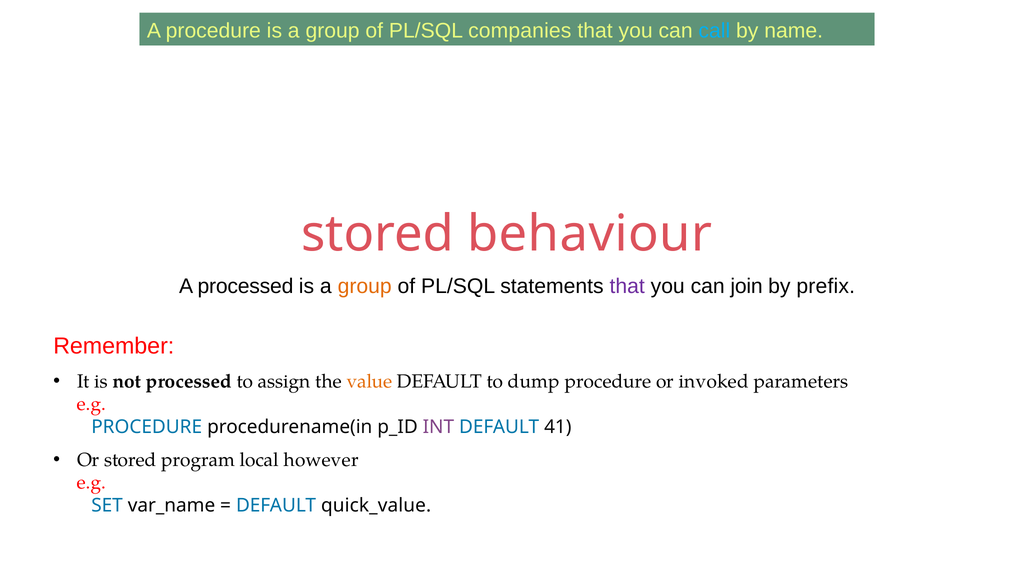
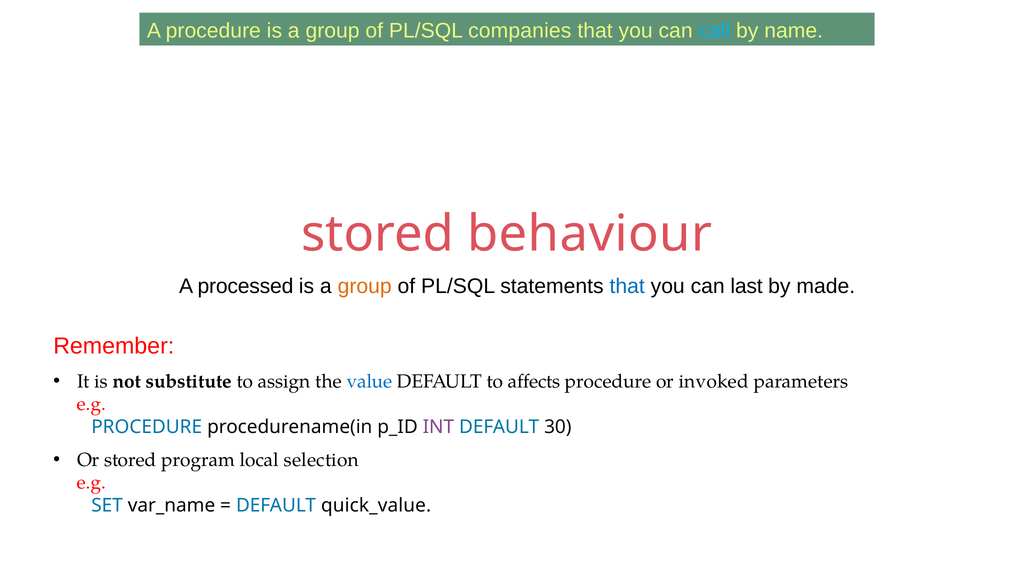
that colour: purple -> blue (627, 286)
join: join -> last (747, 286)
prefix: prefix -> made (826, 286)
not processed: processed -> substitute (189, 382)
value colour: orange -> blue (369, 382)
dump: dump -> affects (534, 382)
41: 41 -> 30 (558, 427)
however: however -> selection (321, 460)
